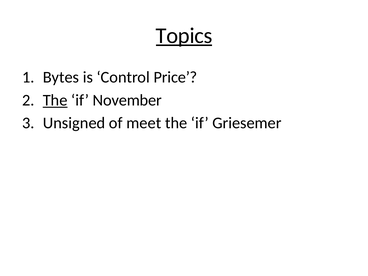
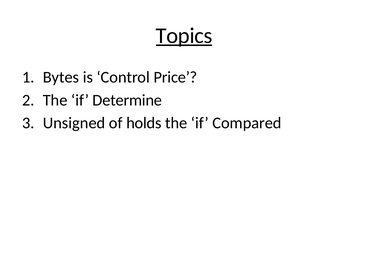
The underline: present -> none (55, 100)
November: November -> Determine (127, 100)
meet: meet -> holds (144, 123)
Griesemer: Griesemer -> Compared (247, 123)
